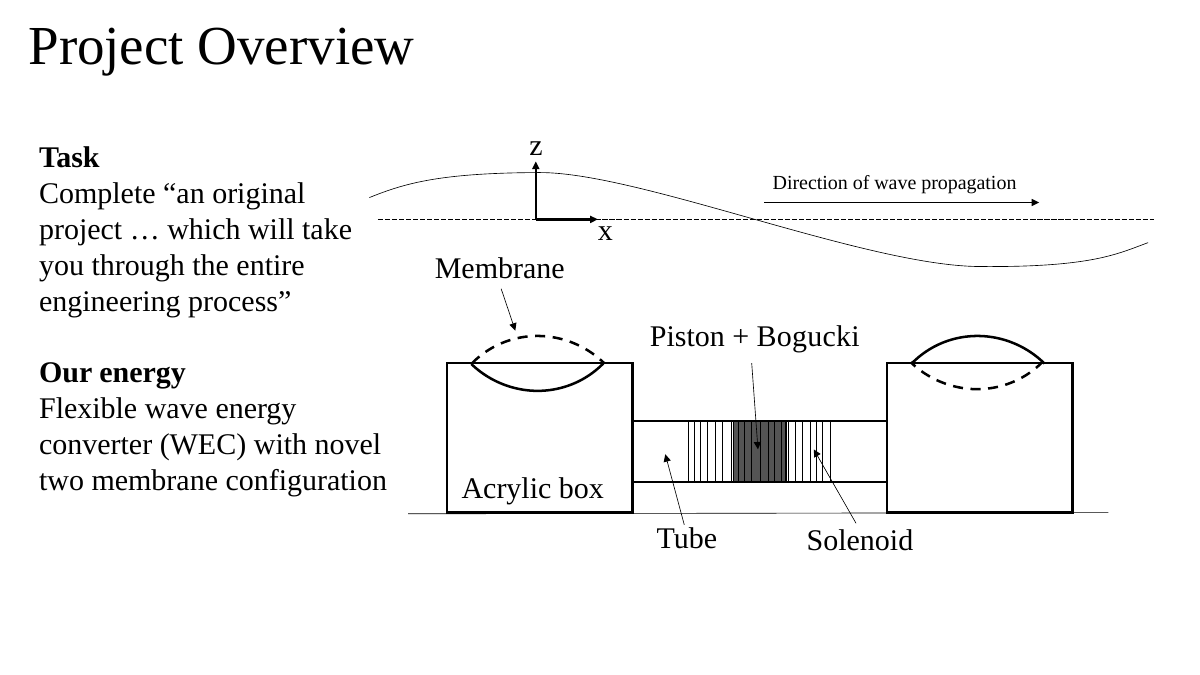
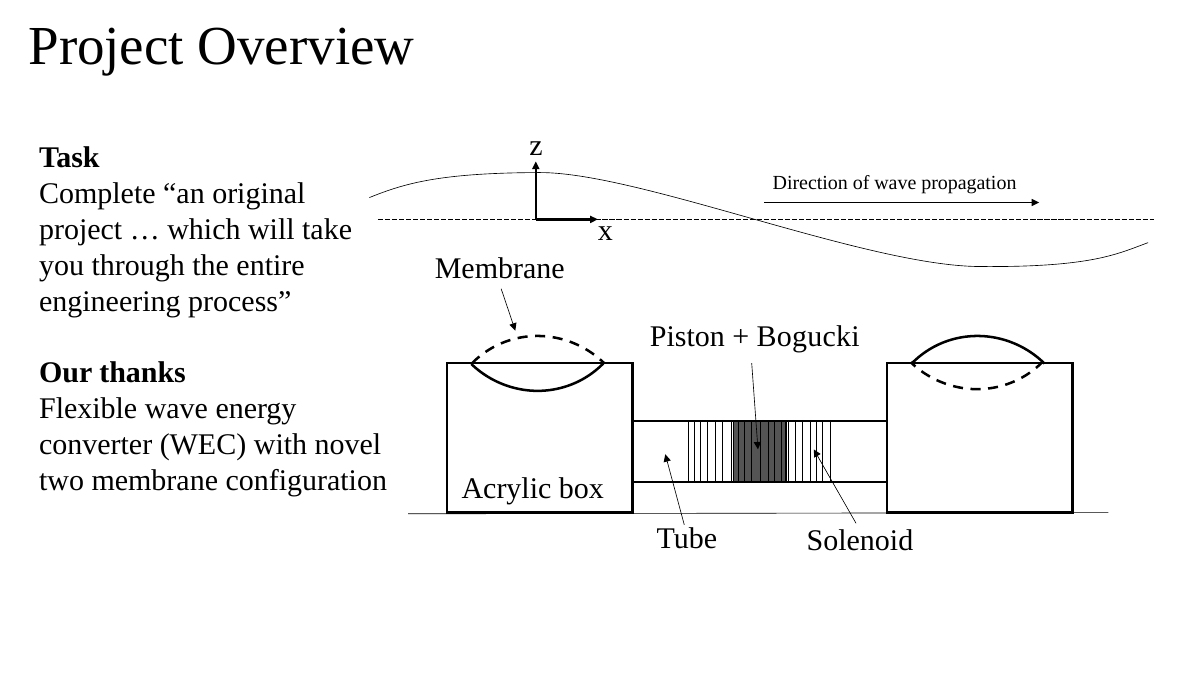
Our energy: energy -> thanks (143, 373)
